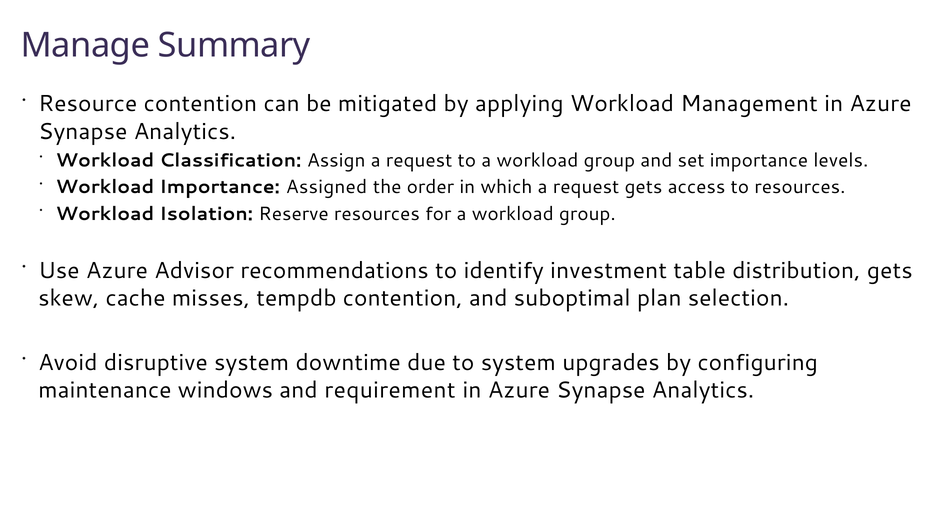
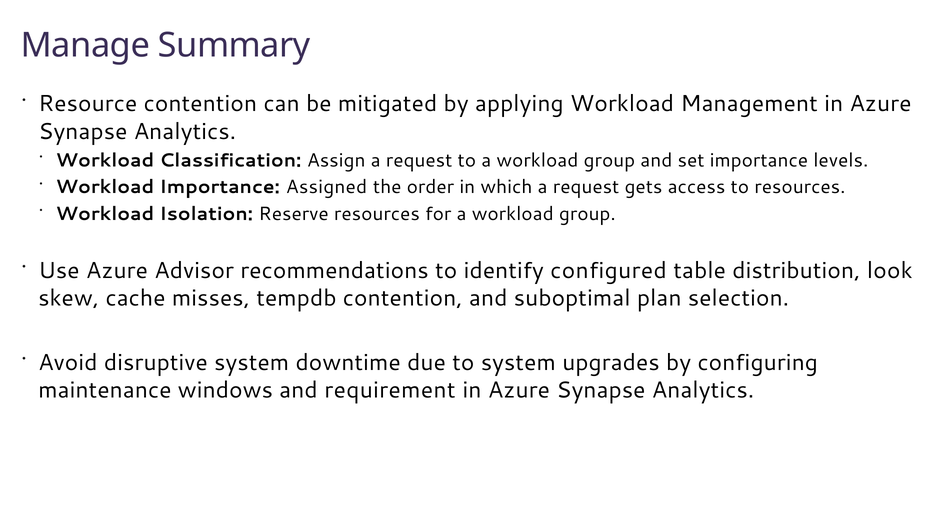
investment: investment -> configured (608, 271)
distribution gets: gets -> look (890, 271)
